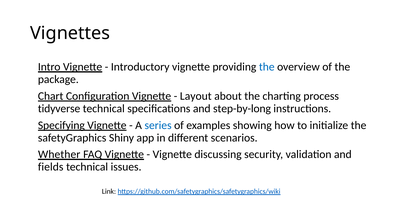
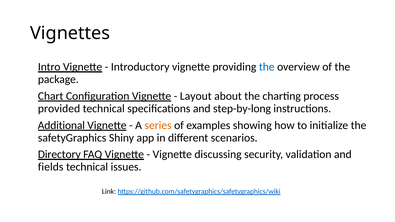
tidyverse: tidyverse -> provided (59, 109)
Specifying: Specifying -> Additional (61, 125)
series colour: blue -> orange (158, 125)
Whether: Whether -> Directory (59, 155)
